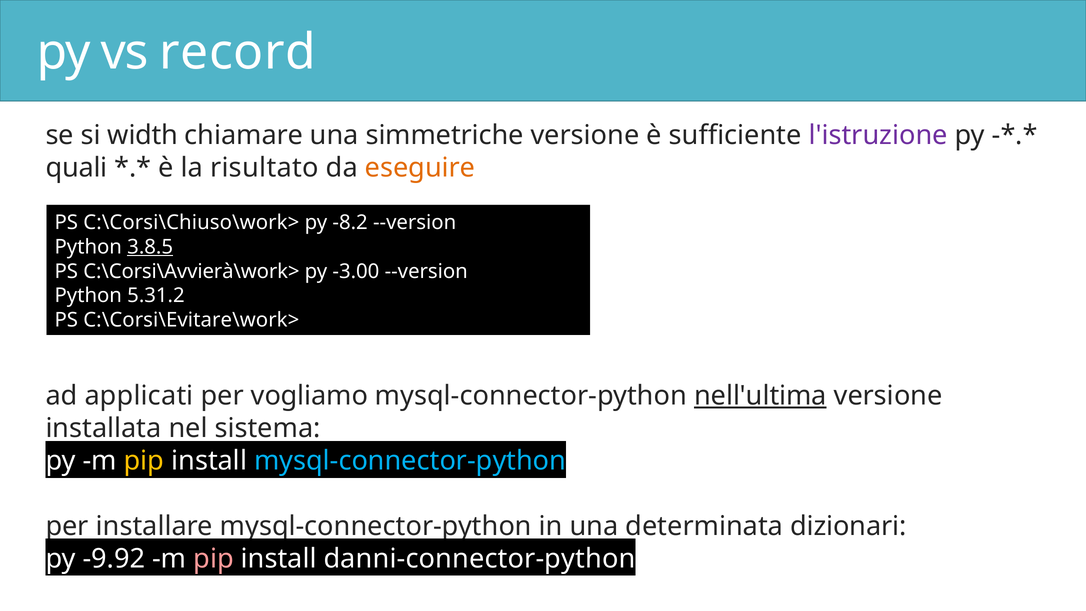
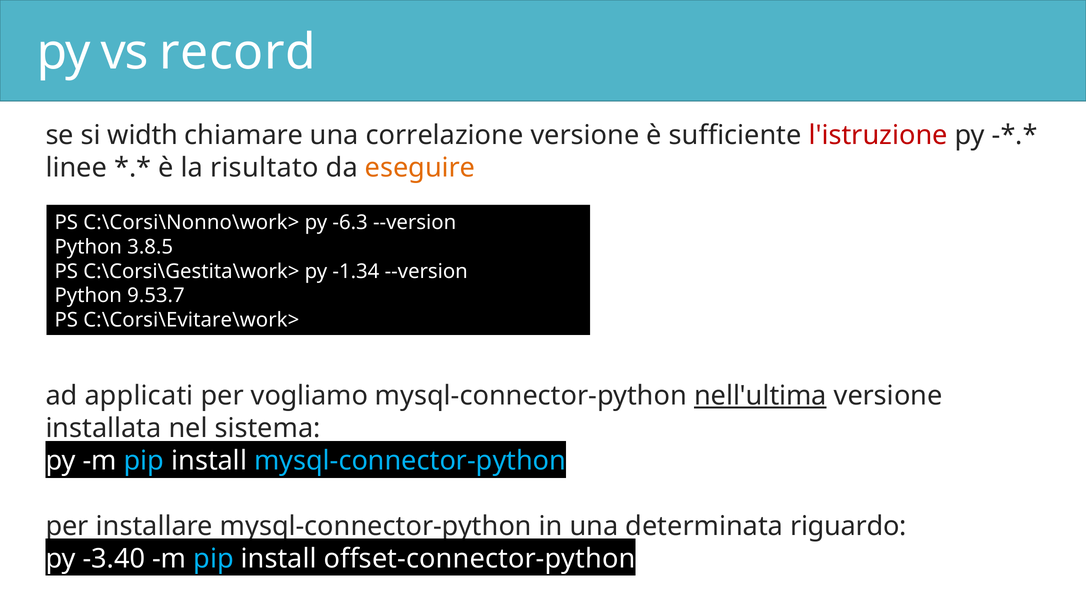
simmetriche: simmetriche -> correlazione (445, 135)
l'istruzione colour: purple -> red (878, 135)
quali: quali -> linee (76, 168)
C:\Corsi\Chiuso\work>: C:\Corsi\Chiuso\work> -> C:\Corsi\Nonno\work> (191, 222)
-8.2: -8.2 -> -6.3 (350, 222)
3.8.5 underline: present -> none (150, 247)
C:\Corsi\Avvierà\work>: C:\Corsi\Avvierà\work> -> C:\Corsi\Gestita\work> (191, 271)
-3.00: -3.00 -> -1.34 (356, 271)
5.31.2: 5.31.2 -> 9.53.7 (156, 296)
pip colour: yellow -> light blue (144, 461)
dizionari: dizionari -> riguardo (848, 526)
-9.92: -9.92 -> -3.40 (114, 559)
pip colour: pink -> light blue (214, 559)
danni-connector-python: danni-connector-python -> offset-connector-python (480, 559)
